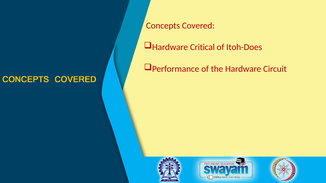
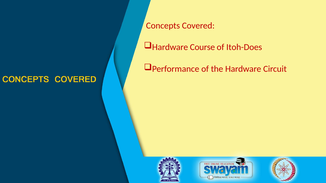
Critical: Critical -> Course (202, 47)
